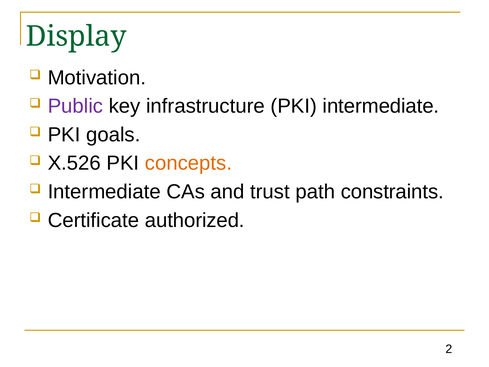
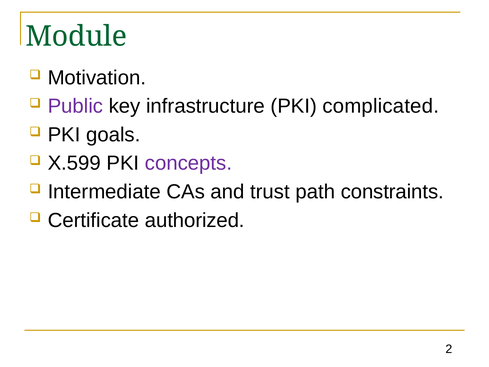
Display: Display -> Module (76, 36)
PKI intermediate: intermediate -> complicated (381, 106)
X.526: X.526 -> X.599 (74, 163)
concepts colour: orange -> purple (189, 163)
